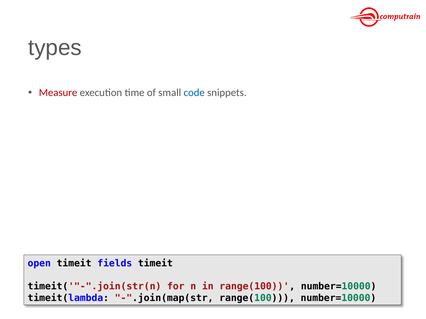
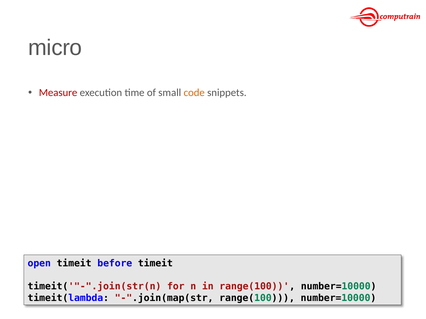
types: types -> micro (55, 48)
code colour: blue -> orange (194, 93)
fields: fields -> before (115, 264)
